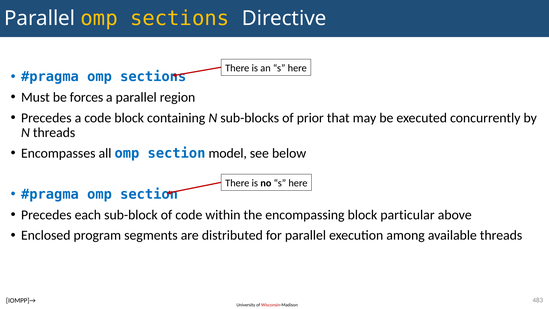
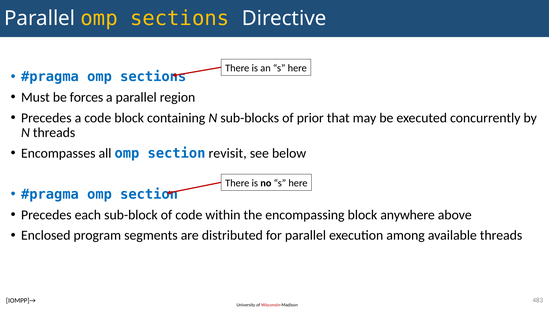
model: model -> revisit (228, 153)
particular: particular -> anywhere (408, 215)
